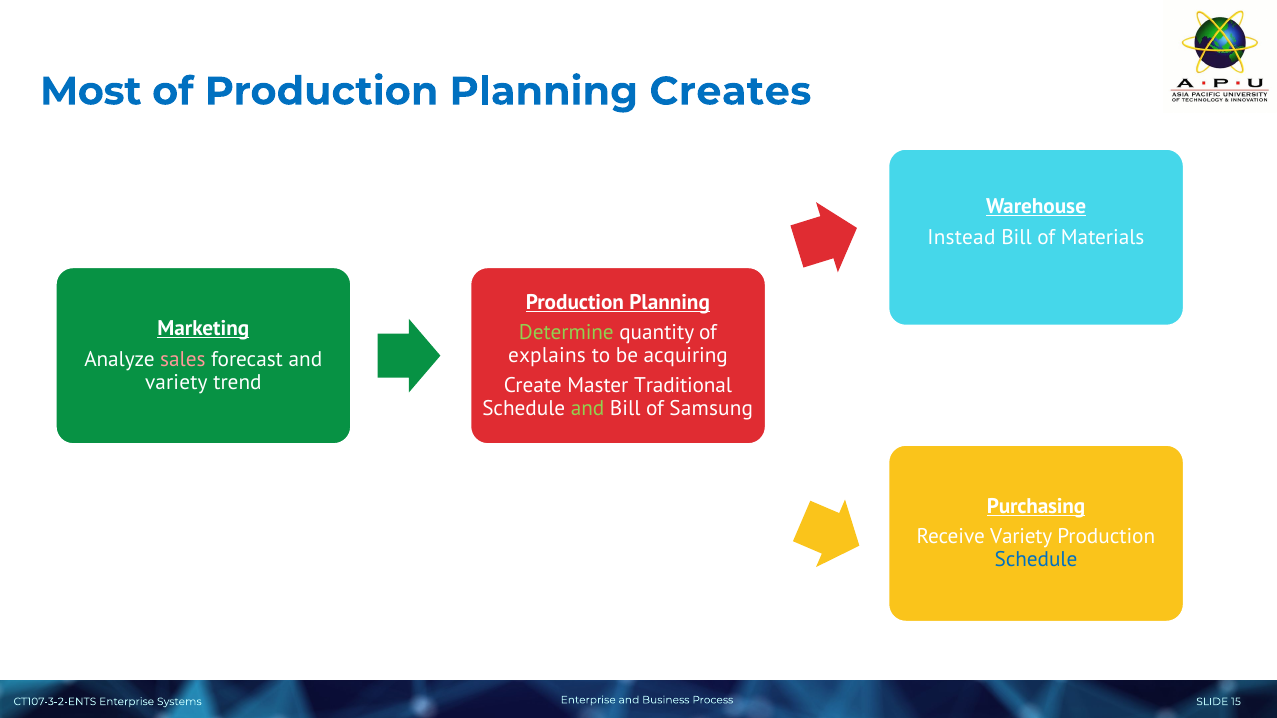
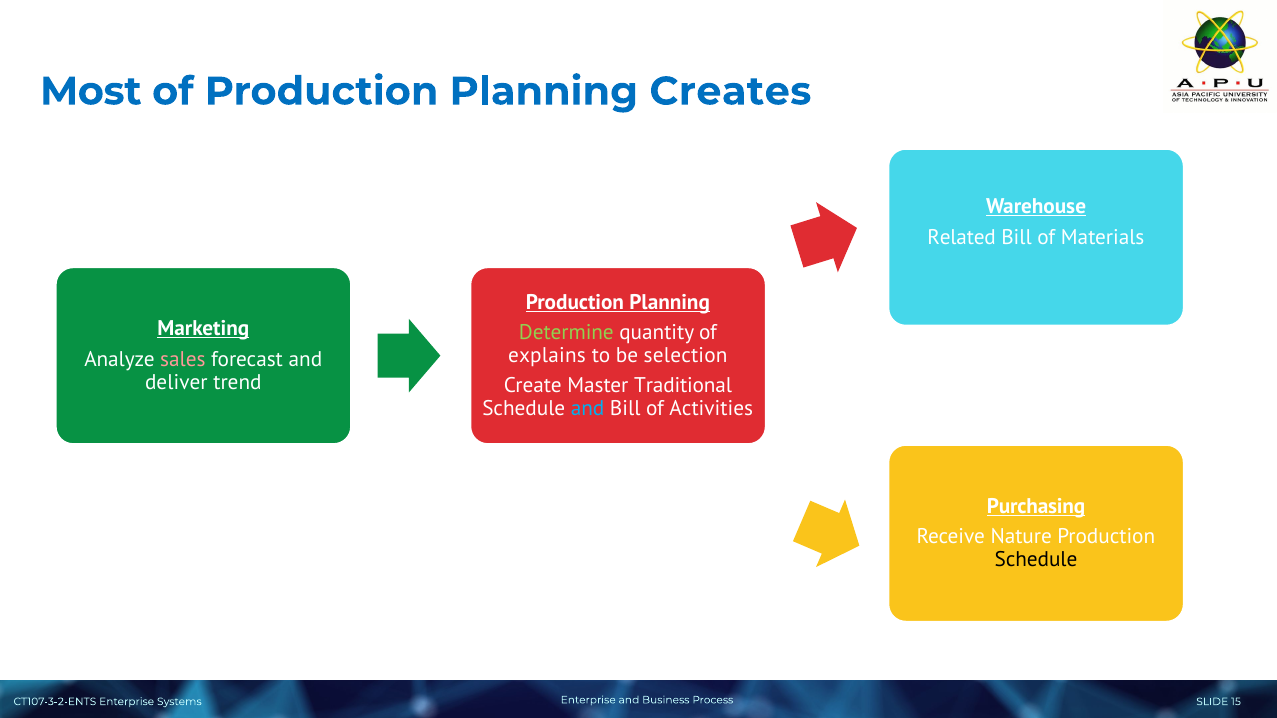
Instead: Instead -> Related (962, 237)
acquiring: acquiring -> selection (686, 356)
variety: variety -> deliver (176, 382)
and colour: light green -> light blue (588, 409)
Samsung: Samsung -> Activities (711, 409)
Receive Variety: Variety -> Nature (1021, 537)
Schedule colour: blue -> black (1036, 560)
